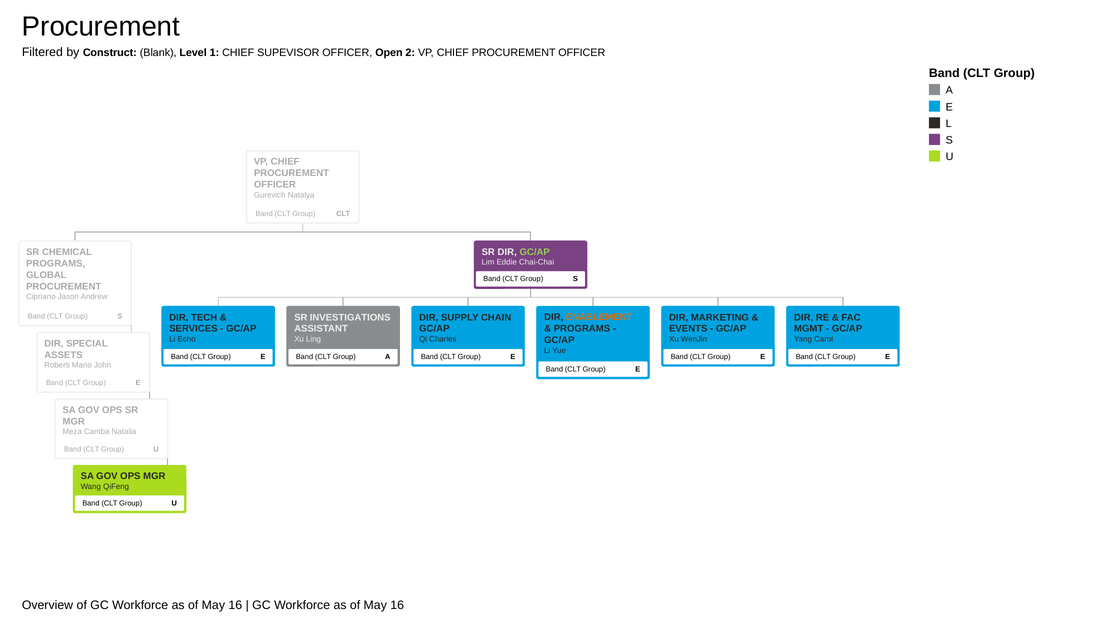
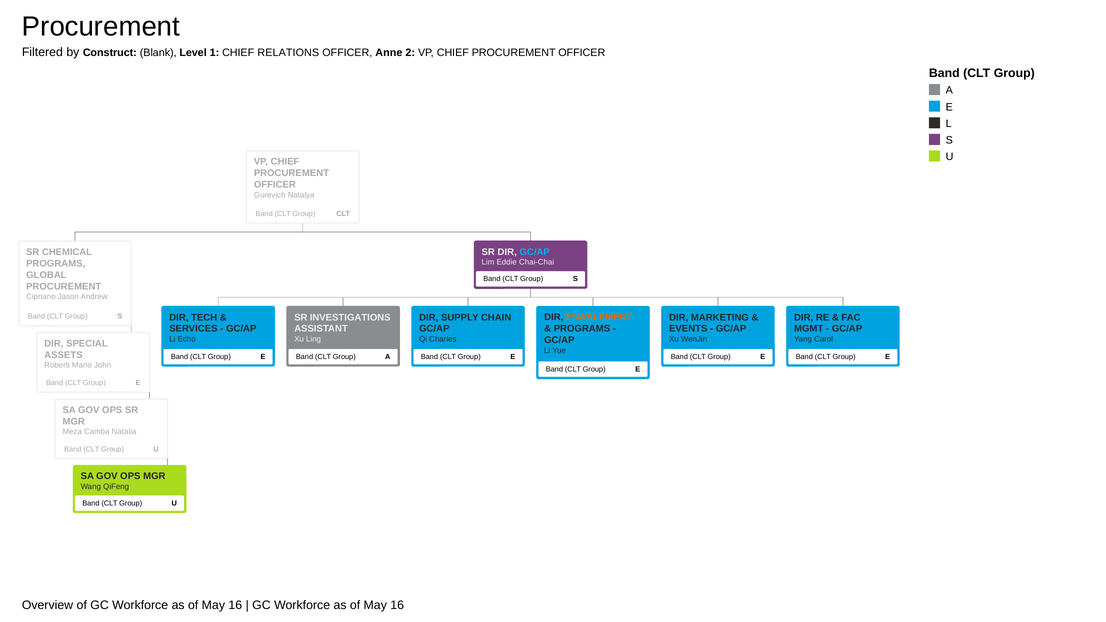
SUPEVISOR: SUPEVISOR -> RELATIONS (288, 53)
Open: Open -> Anne (389, 53)
GC/AP colour: light green -> light blue (535, 252)
